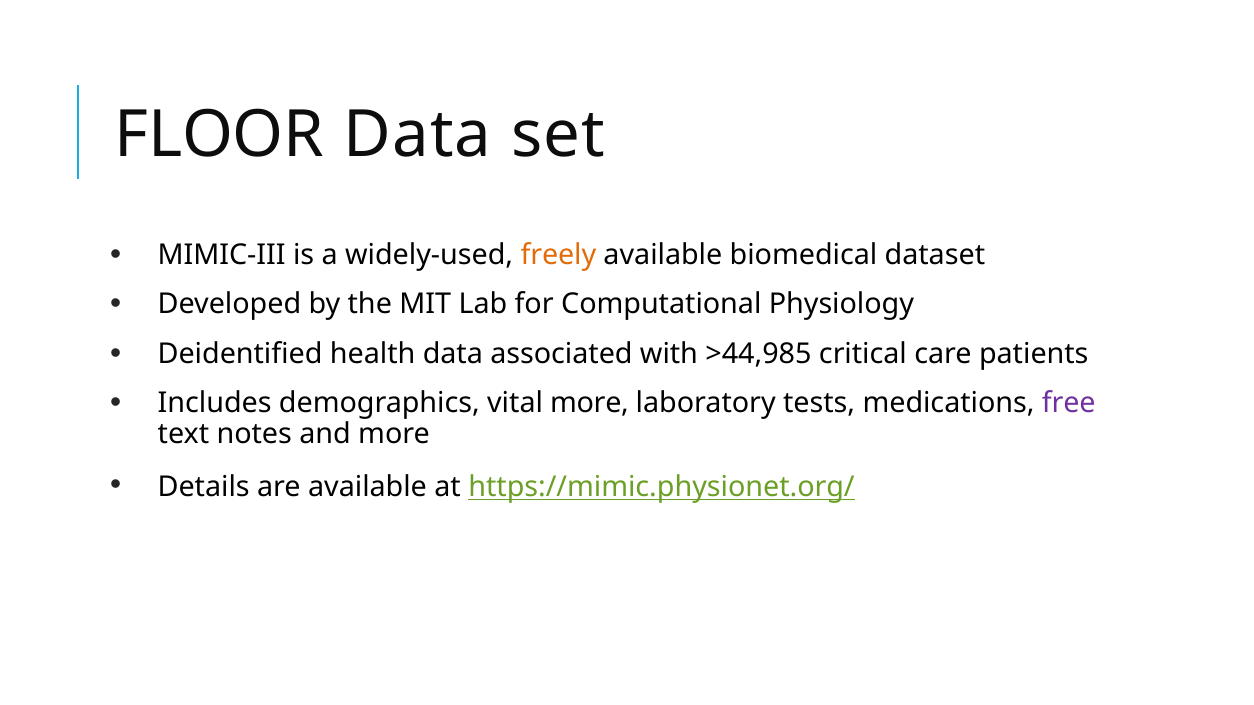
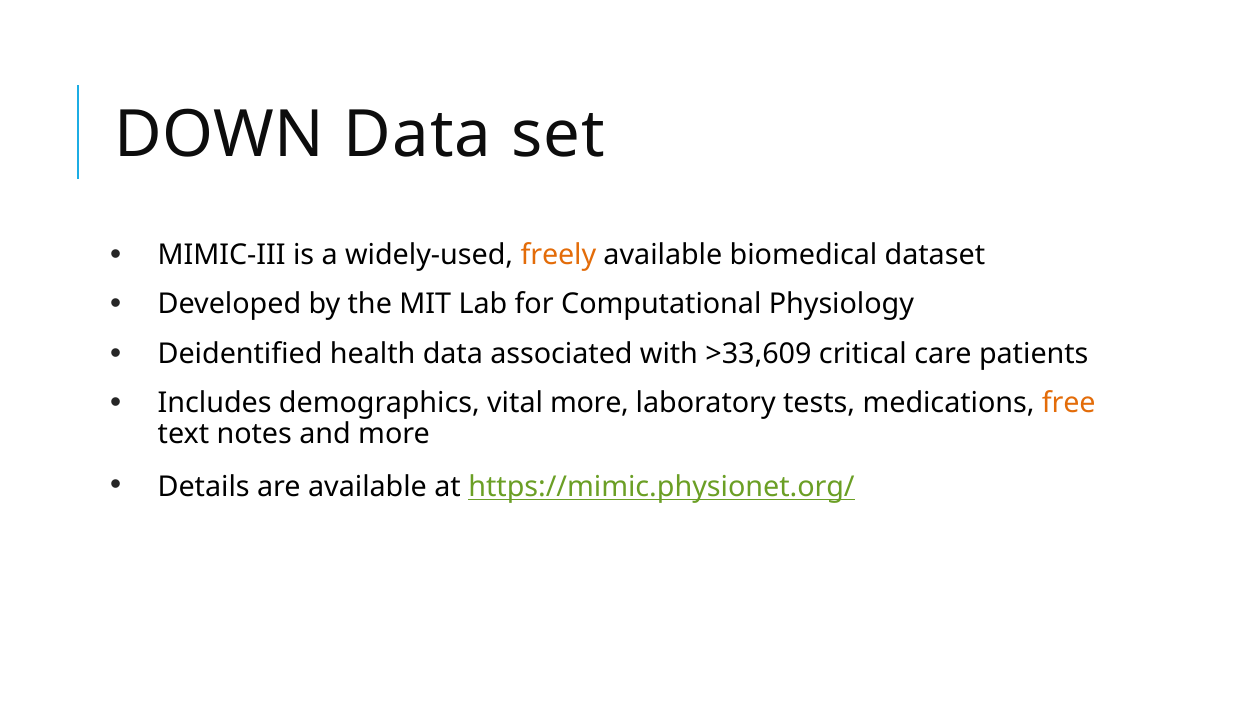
FLOOR: FLOOR -> DOWN (219, 135)
>44,985: >44,985 -> >33,609 (758, 354)
free colour: purple -> orange (1069, 403)
